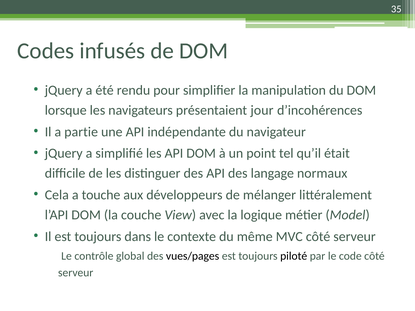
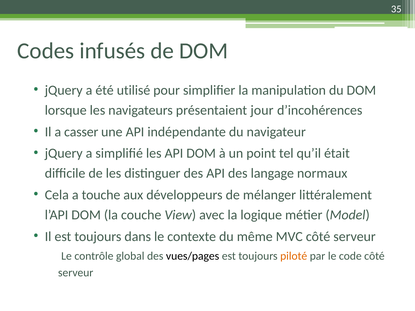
rendu: rendu -> utilisé (134, 90)
partie: partie -> casser (81, 132)
piloté colour: black -> orange (294, 256)
